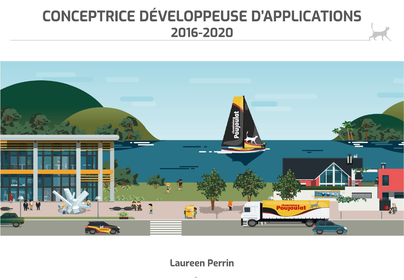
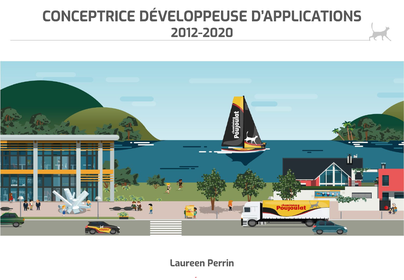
2016-2020: 2016-2020 -> 2012-2020 (202, 33)
